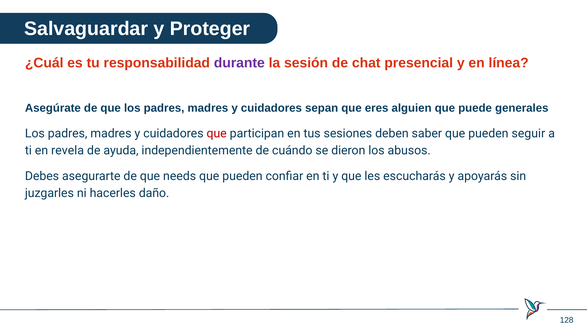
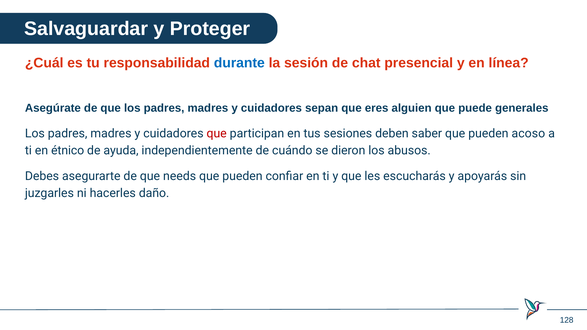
durante colour: purple -> blue (239, 63)
seguir: seguir -> acoso (528, 134)
revela: revela -> étnico (68, 151)
